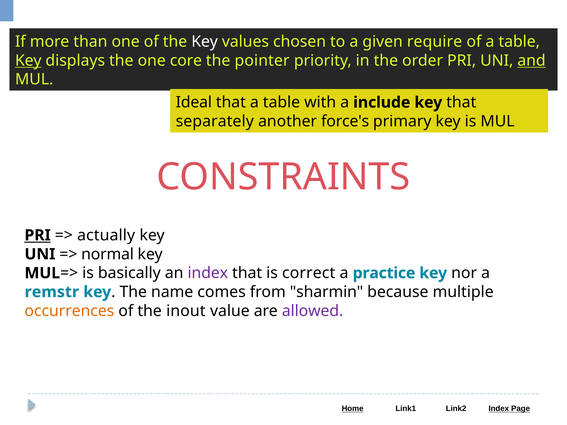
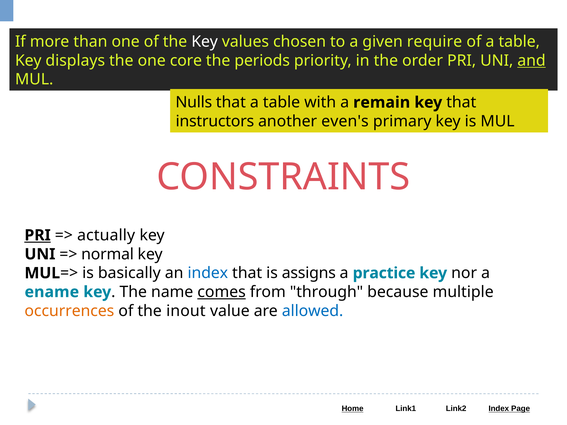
Key underline: present -> none (28, 61)
pointer: pointer -> periods (262, 61)
Ideal: Ideal -> Nulls (194, 102)
include: include -> remain (382, 102)
separately: separately -> instructors (215, 121)
force's: force's -> even's (345, 121)
index colour: purple -> blue (208, 273)
correct: correct -> assigns (309, 273)
remstr: remstr -> ename (52, 292)
comes underline: none -> present (222, 292)
sharmin: sharmin -> through (327, 292)
allowed colour: purple -> blue (313, 311)
